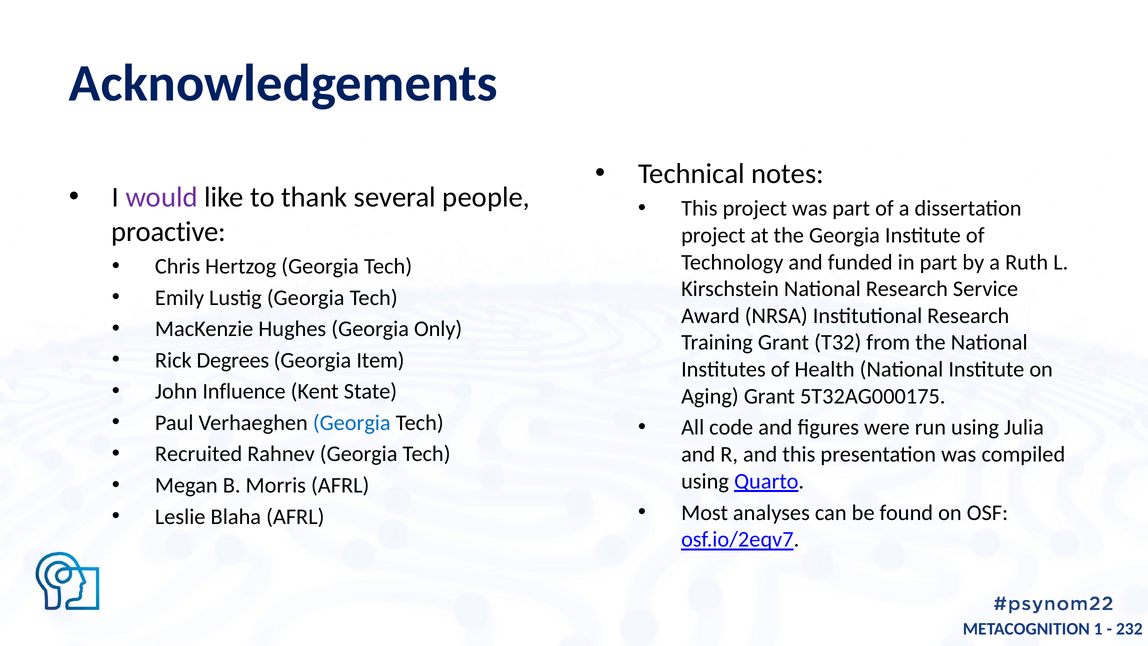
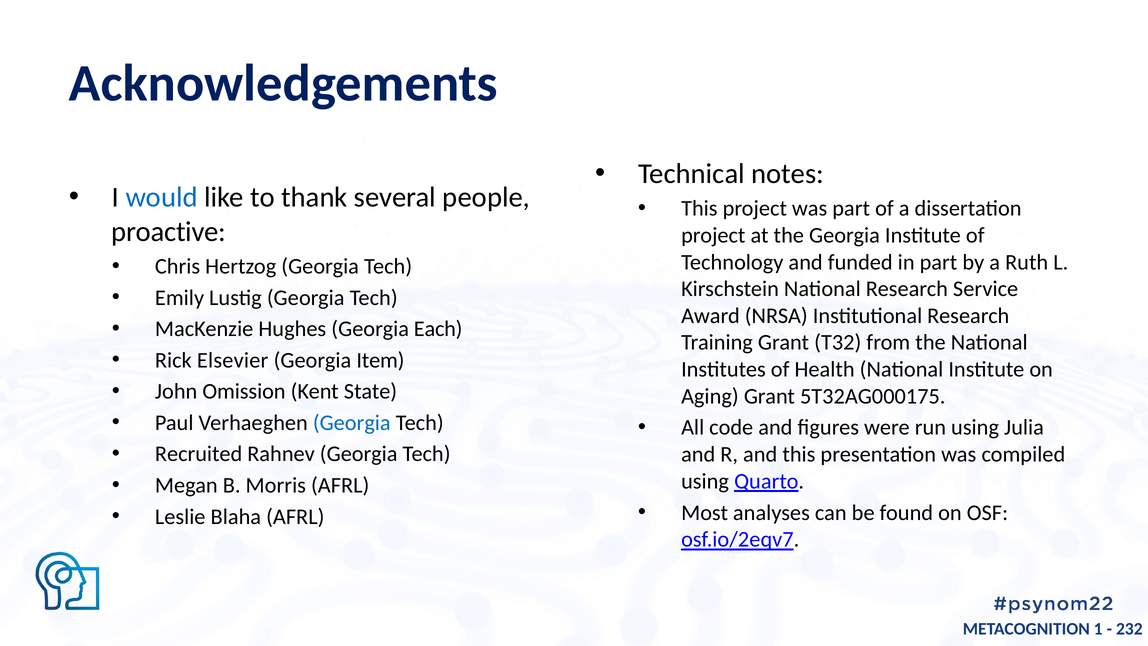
would colour: purple -> blue (162, 197)
Only: Only -> Each (438, 329)
Degrees: Degrees -> Elsevier (233, 360)
Influence: Influence -> Omission (244, 391)
